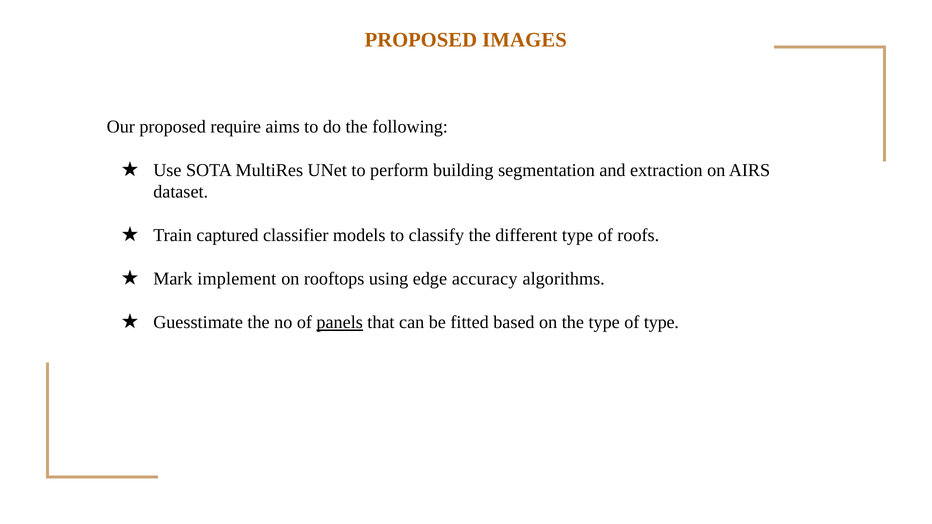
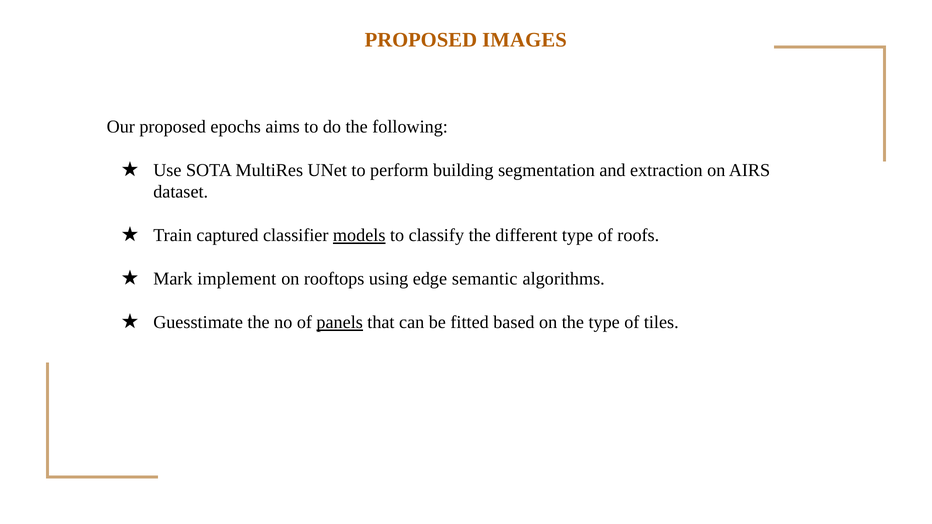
require: require -> epochs (236, 127)
models underline: none -> present (359, 236)
accuracy: accuracy -> semantic (485, 279)
of type: type -> tiles (661, 323)
